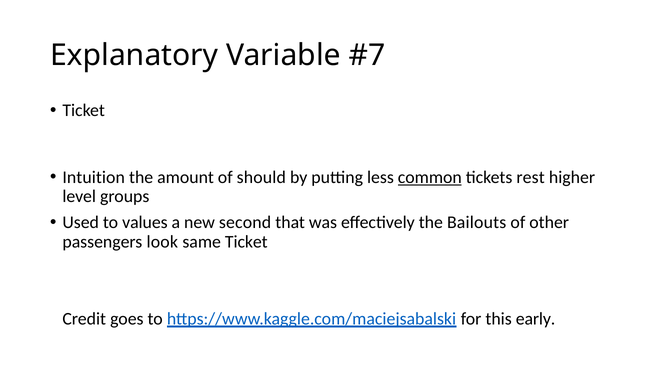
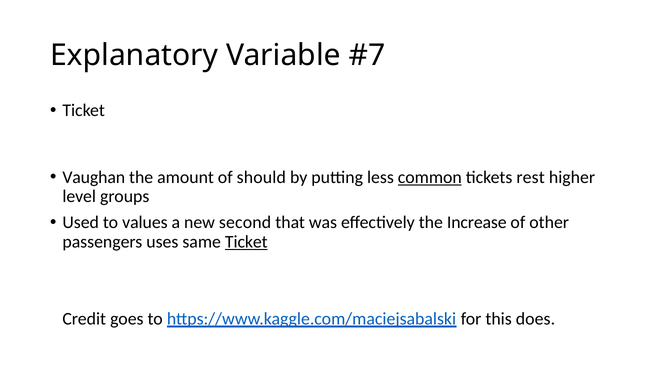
Intuition: Intuition -> Vaughan (94, 177)
Bailouts: Bailouts -> Increase (477, 222)
look: look -> uses (162, 241)
Ticket underline: none -> present (246, 241)
early: early -> does (535, 319)
